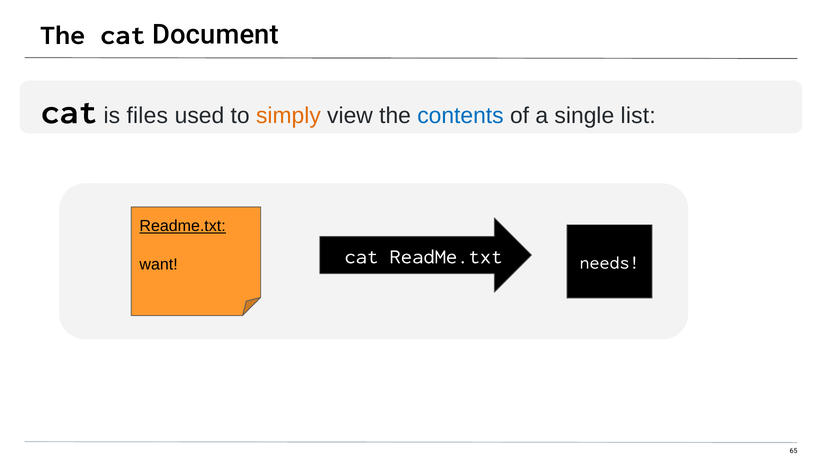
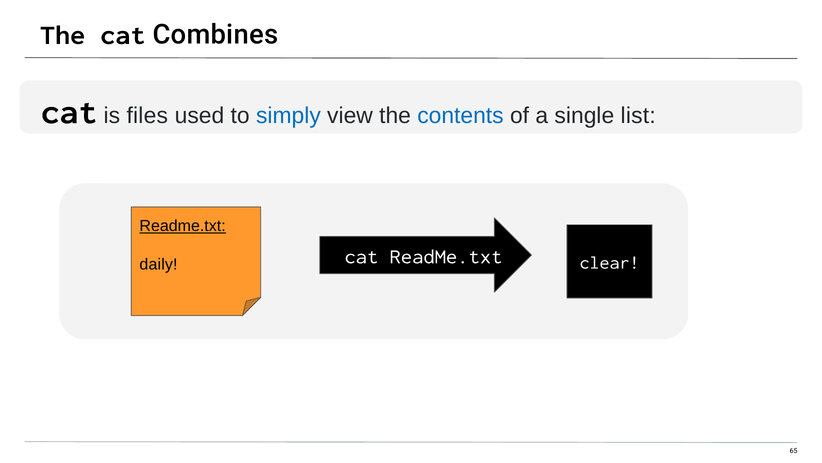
Document: Document -> Combines (215, 35)
simply colour: orange -> blue (288, 115)
want: want -> daily (159, 264)
needs: needs -> clear (610, 262)
